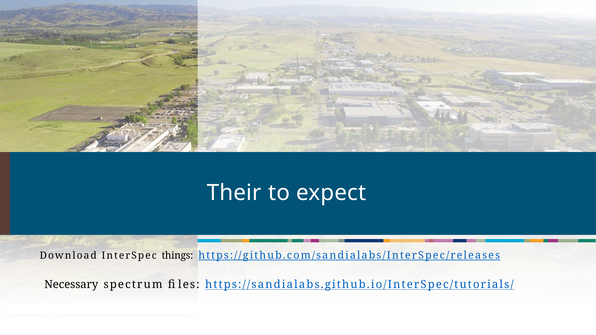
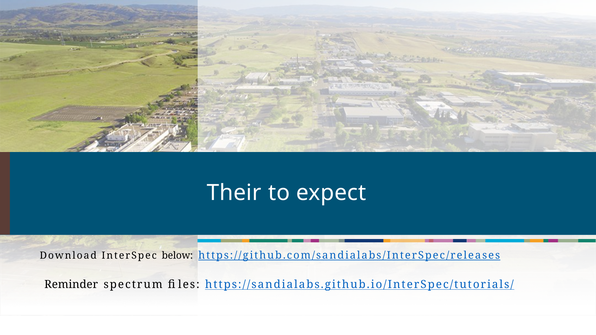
things: things -> below (177, 256)
Necessary: Necessary -> Reminder (71, 285)
